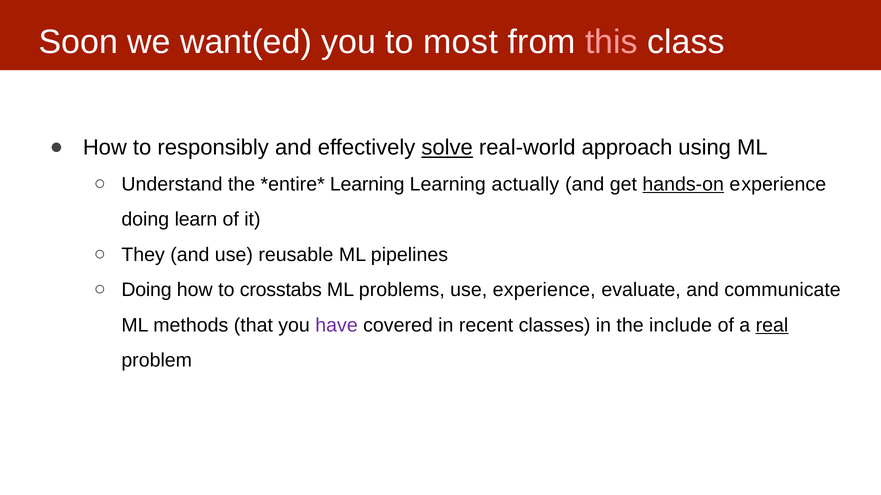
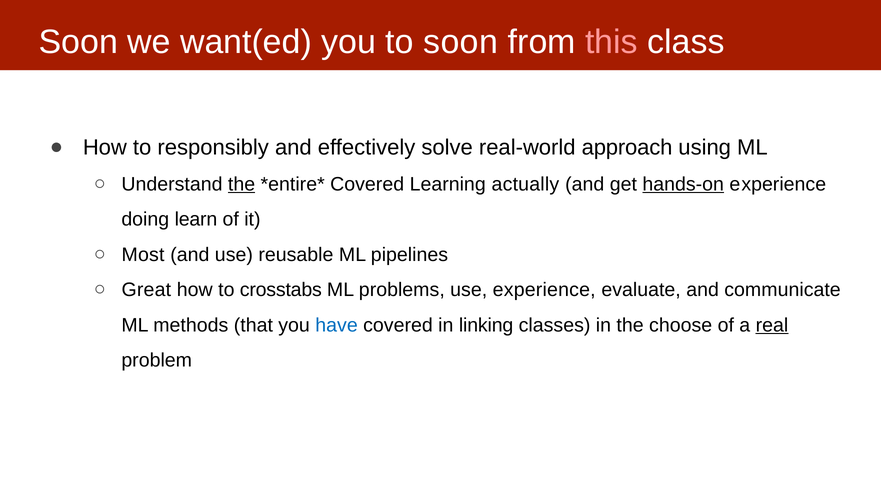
to most: most -> soon (461, 42)
solve underline: present -> none (447, 148)
the underline: none -> present (242, 184)
Learning: Learning -> Covered (367, 184)
They: They -> Most (143, 255)
Doing: Doing -> Great (146, 290)
have colour: purple -> blue (337, 325)
recent: recent -> linking (486, 325)
include: include -> choose (681, 325)
